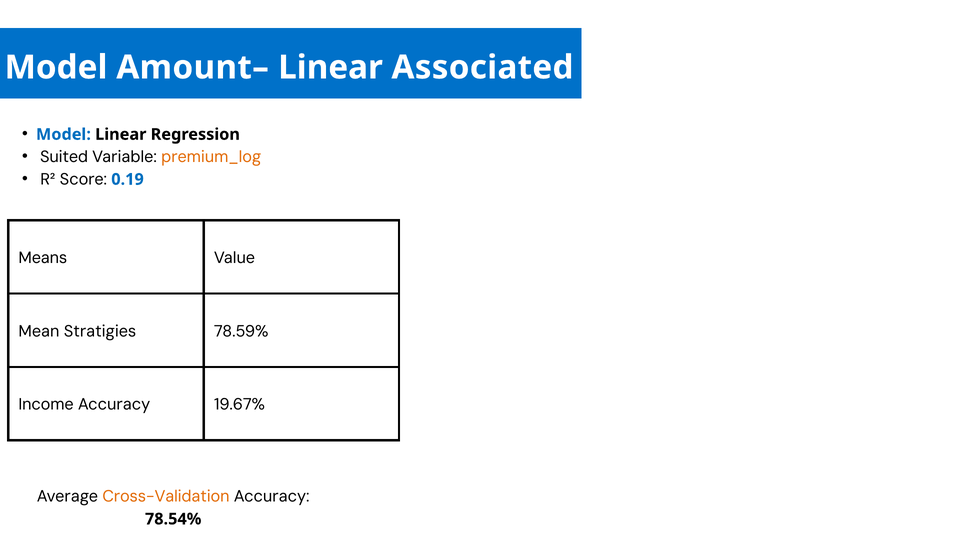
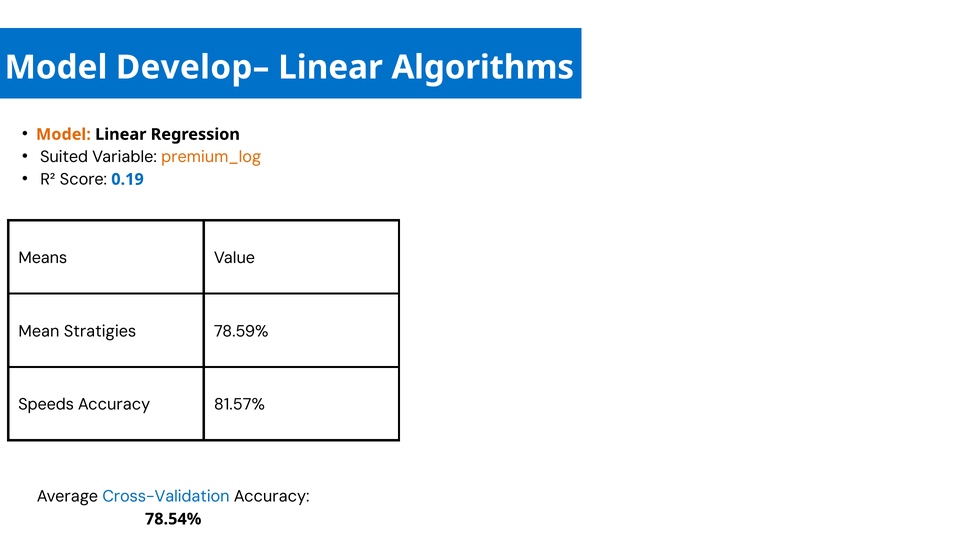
Amount–: Amount– -> Develop– (193, 67)
Associated: Associated -> Algorithms (483, 67)
Model colour: blue -> orange (63, 134)
Income: Income -> Speeds (46, 404)
19.67%: 19.67% -> 81.57% (239, 404)
Cross-Validation colour: orange -> blue (166, 496)
